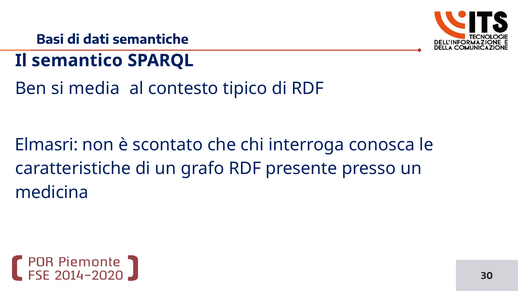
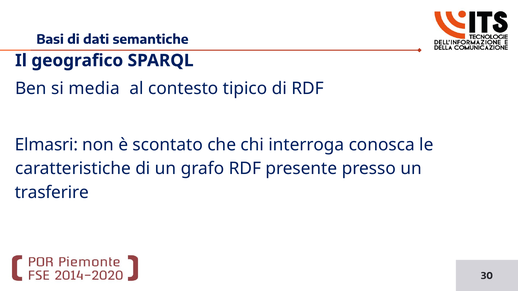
semantico: semantico -> geografico (77, 61)
medicina: medicina -> trasferire (52, 193)
